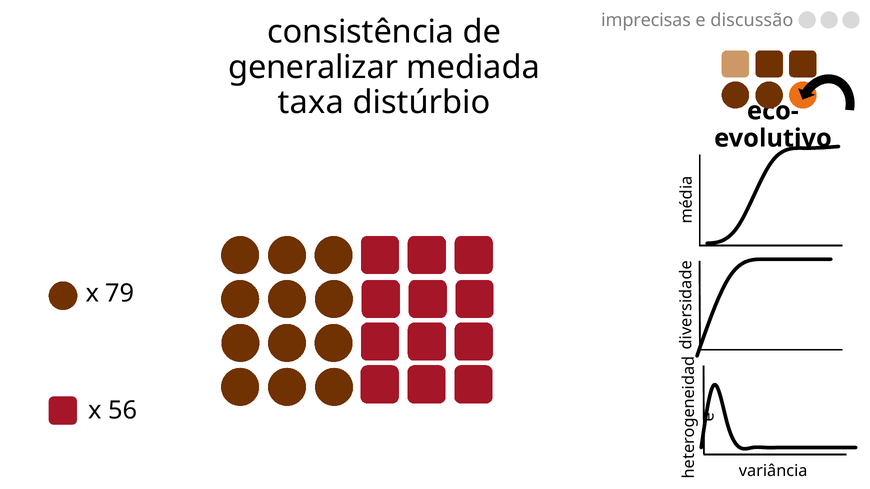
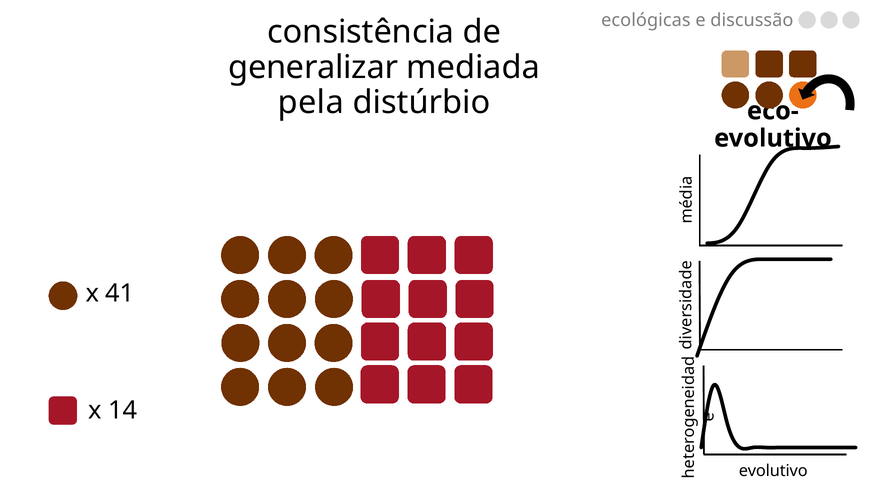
imprecisas: imprecisas -> ecológicas (646, 20)
taxa: taxa -> pela (311, 103)
79: 79 -> 41 (120, 294)
56: 56 -> 14 (123, 411)
variância: variância -> evolutivo (773, 471)
